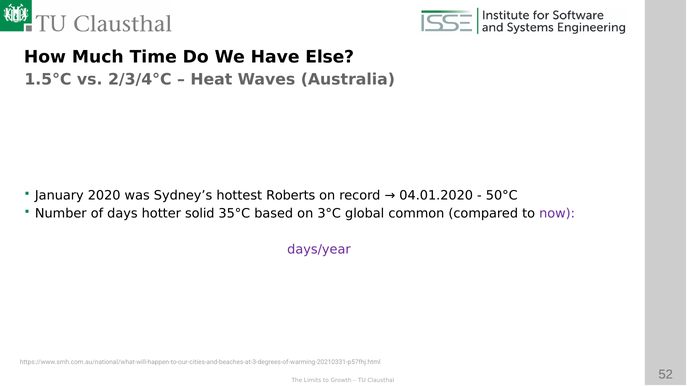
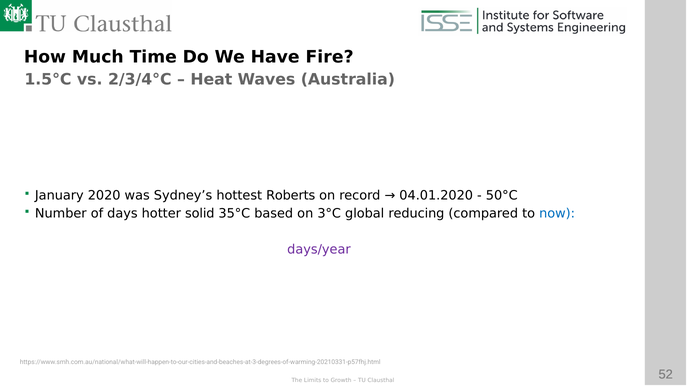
Else: Else -> Fire (330, 57)
common: common -> reducing (416, 214)
now colour: purple -> blue (557, 214)
